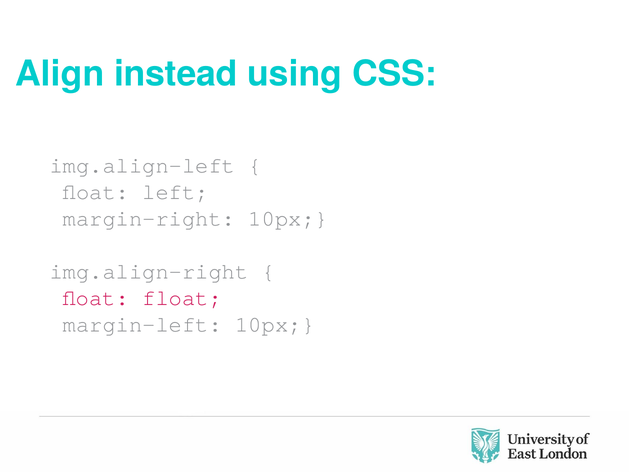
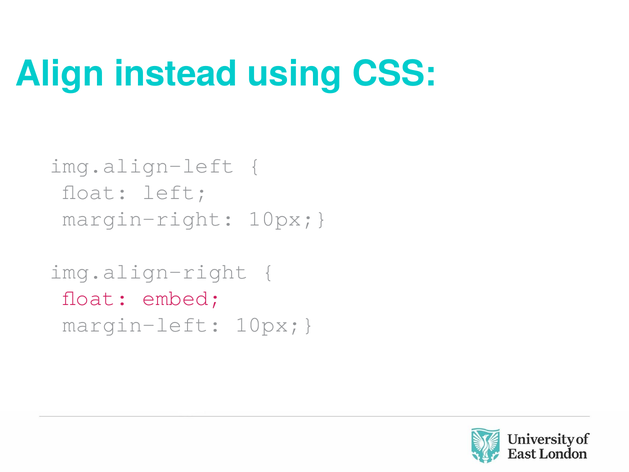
float float: float -> embed (182, 298)
